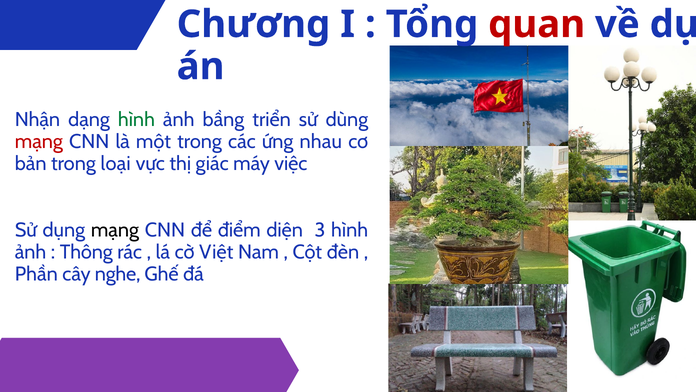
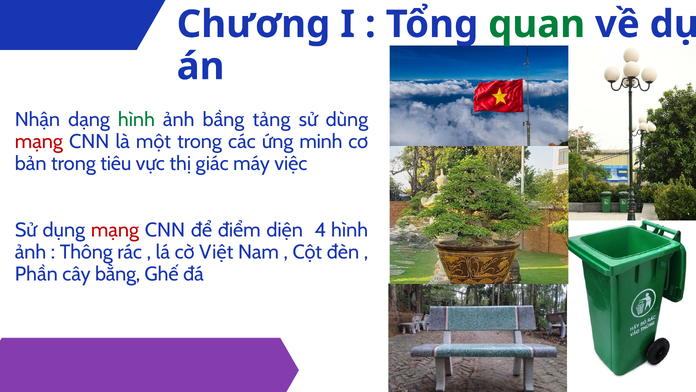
quan colour: red -> green (537, 24)
triển: triển -> tảng (271, 120)
nhau: nhau -> minh (321, 142)
loại: loại -> tiêu (116, 164)
mạng colour: black -> red (115, 230)
3: 3 -> 4 (320, 230)
nghe: nghe -> bằng (118, 274)
